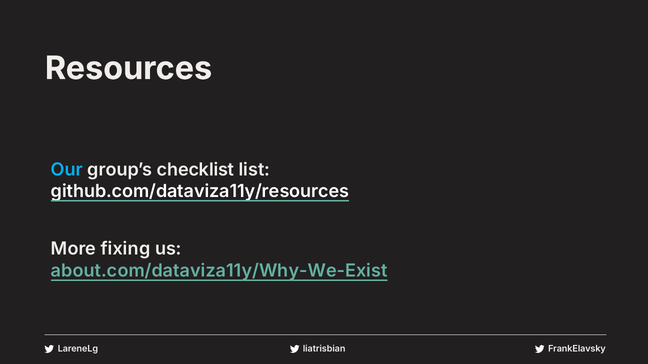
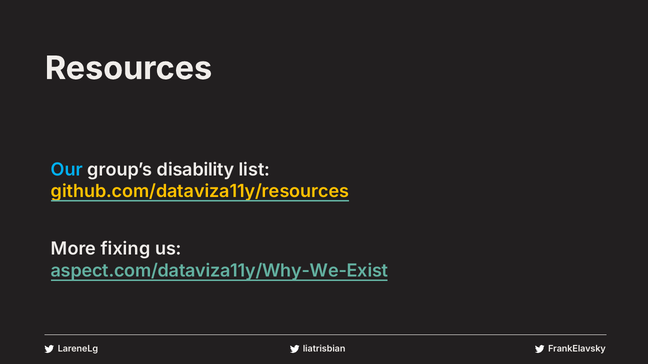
checklist: checklist -> disability (196, 170)
github.com/dataviza11y/resources colour: white -> yellow (200, 192)
about.com/dataviza11y/Why-We-Exist: about.com/dataviza11y/Why-We-Exist -> aspect.com/dataviza11y/Why-We-Exist (219, 271)
